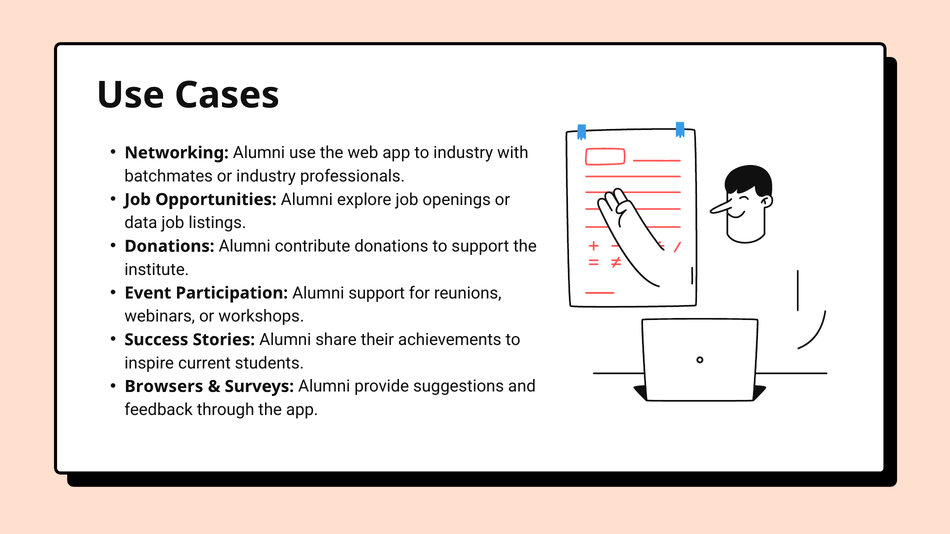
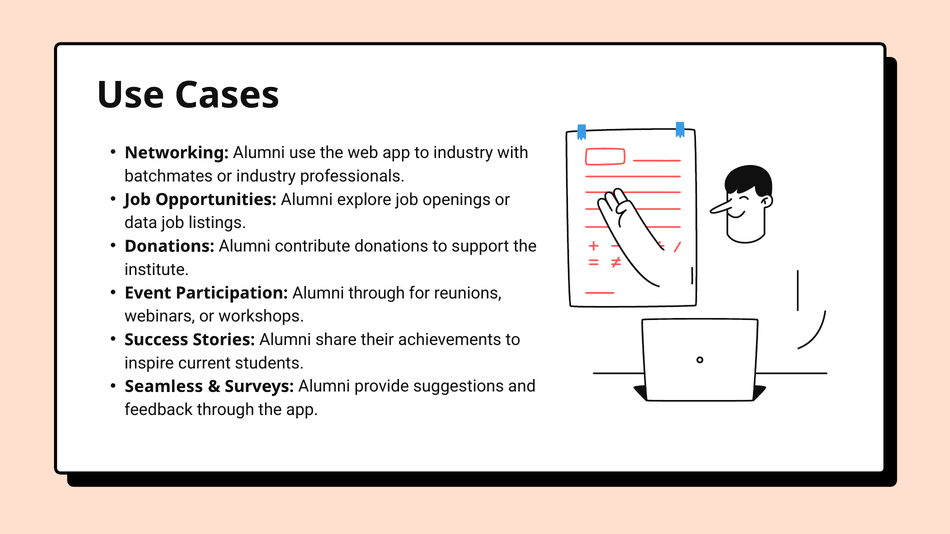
Alumni support: support -> through (377, 293)
Browsers: Browsers -> Seamless (164, 387)
